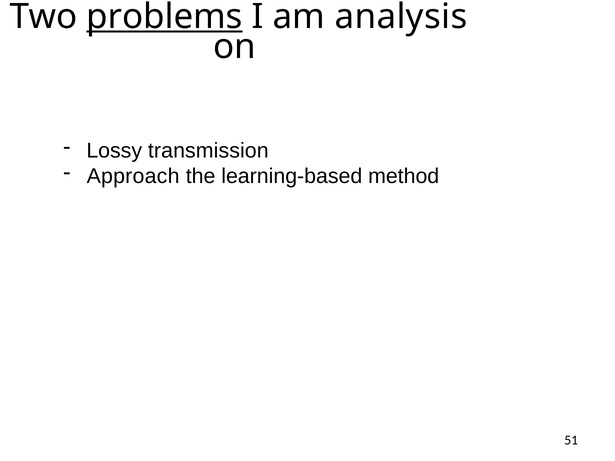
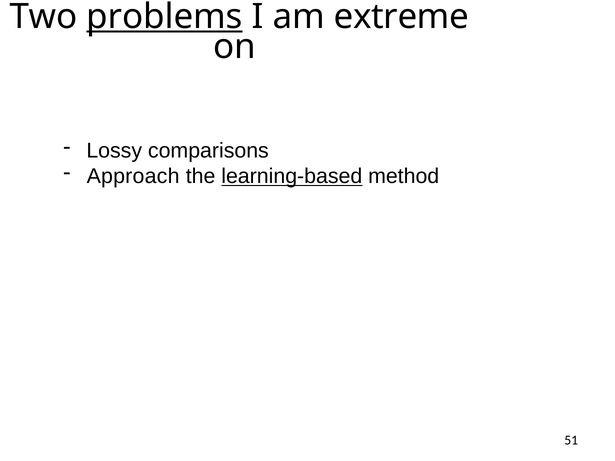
analysis: analysis -> extreme (401, 17)
transmission: transmission -> comparisons (208, 151)
learning-based underline: none -> present (292, 176)
